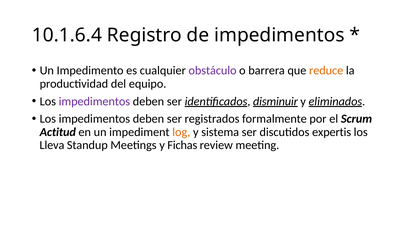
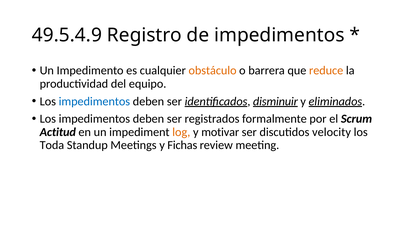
10.1.6.4: 10.1.6.4 -> 49.5.4.9 (67, 35)
obstáculo colour: purple -> orange (213, 71)
impedimentos colour: purple -> blue (94, 101)
sistema: sistema -> motivar (220, 132)
expertis: expertis -> velocity (332, 132)
Lleva: Lleva -> Toda (52, 145)
